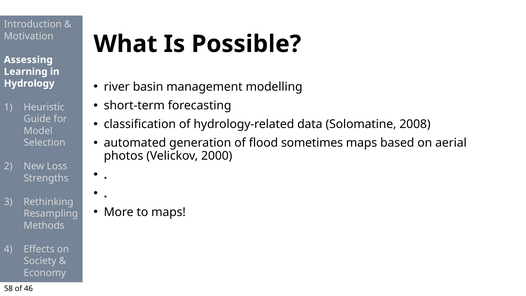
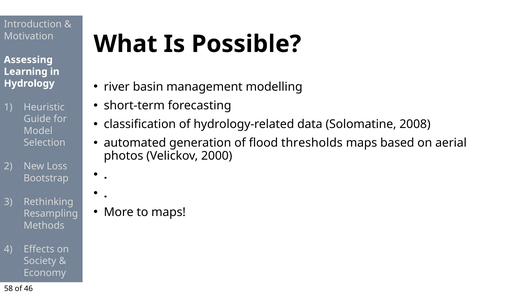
sometimes: sometimes -> thresholds (312, 143)
Strengths: Strengths -> Bootstrap (46, 178)
